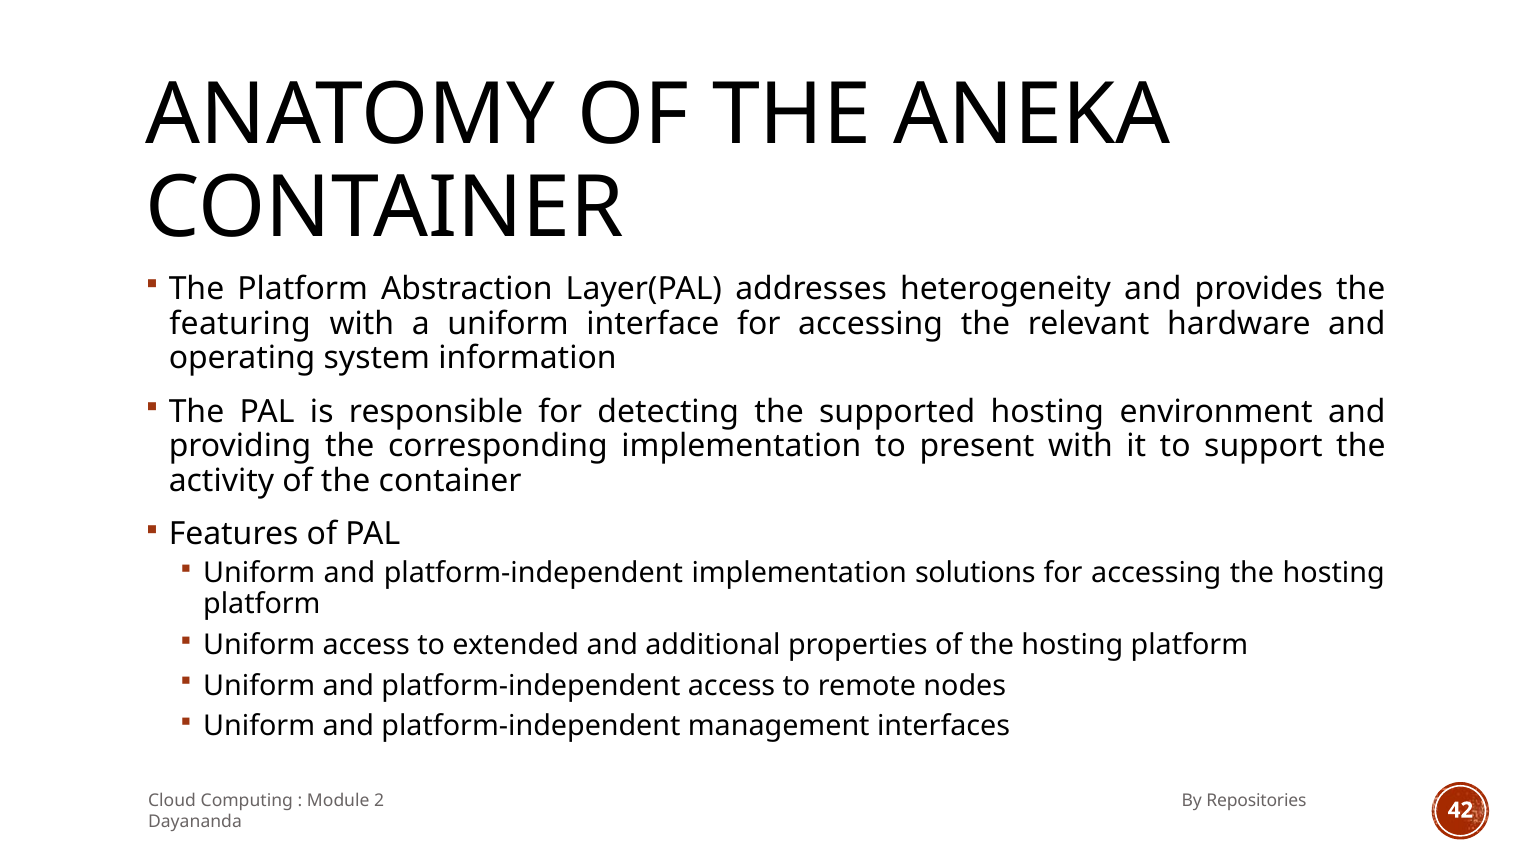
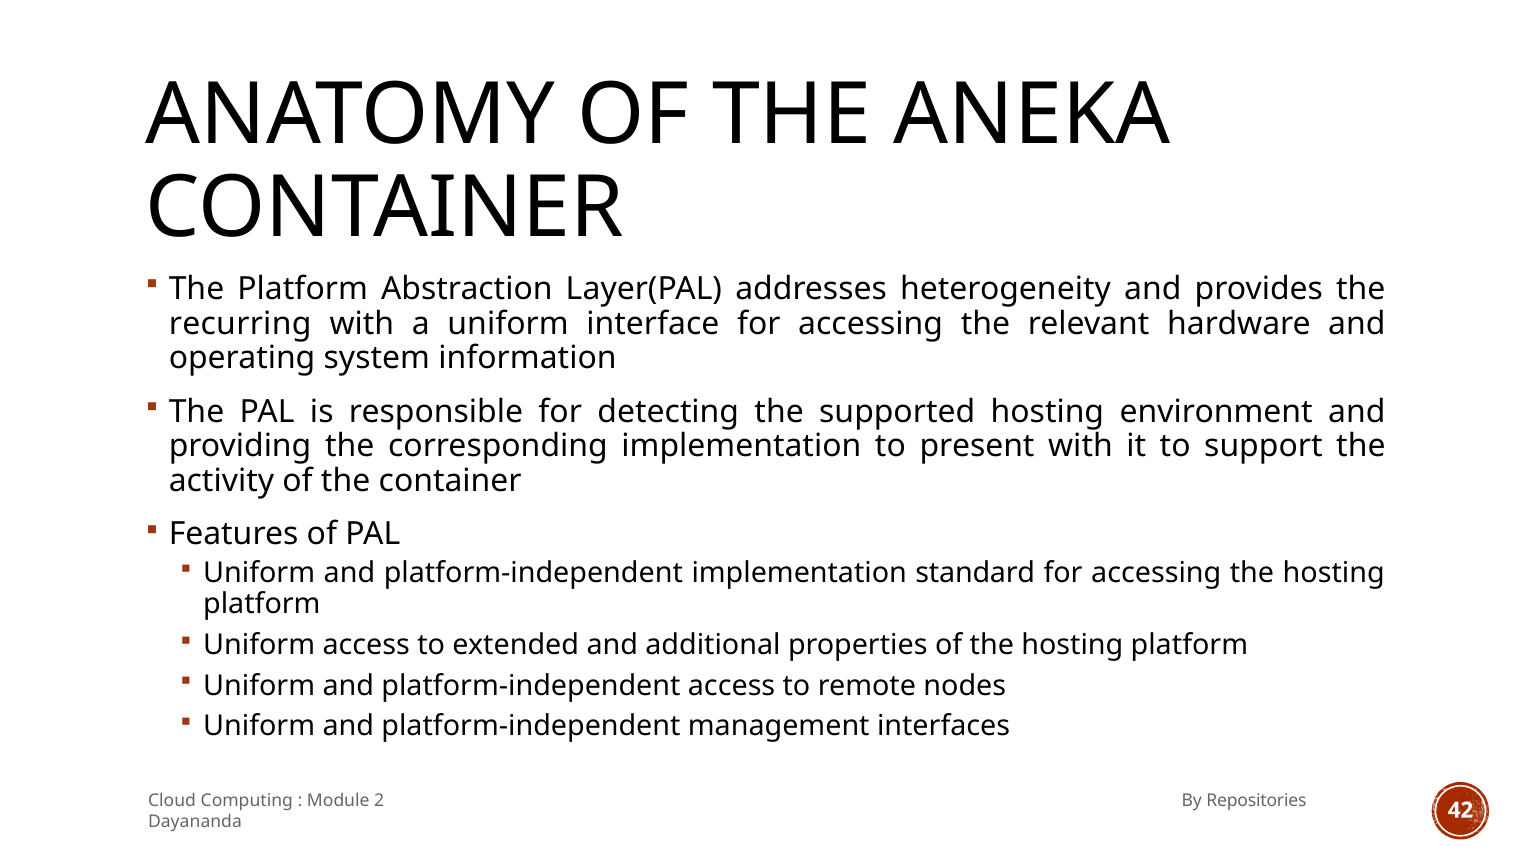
featuring: featuring -> recurring (240, 324)
solutions: solutions -> standard (975, 574)
